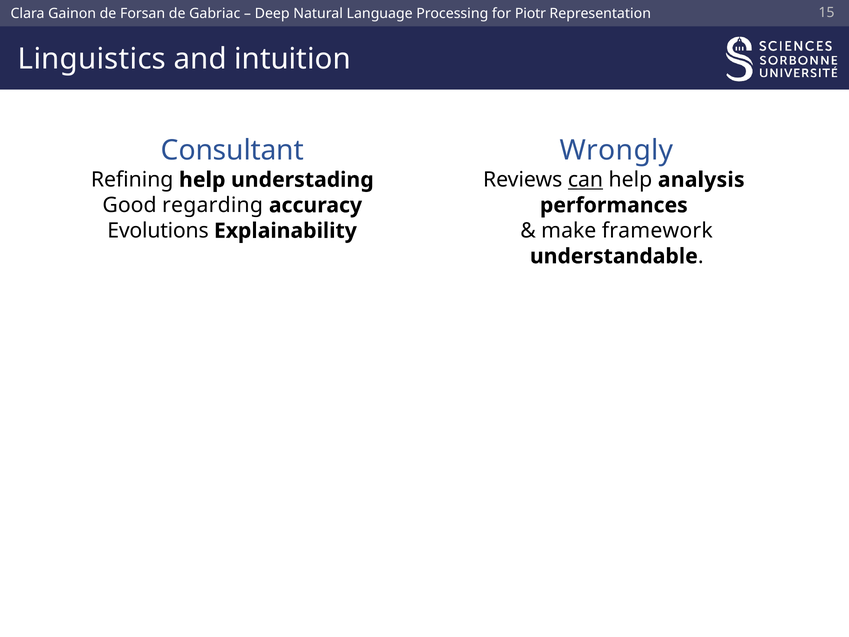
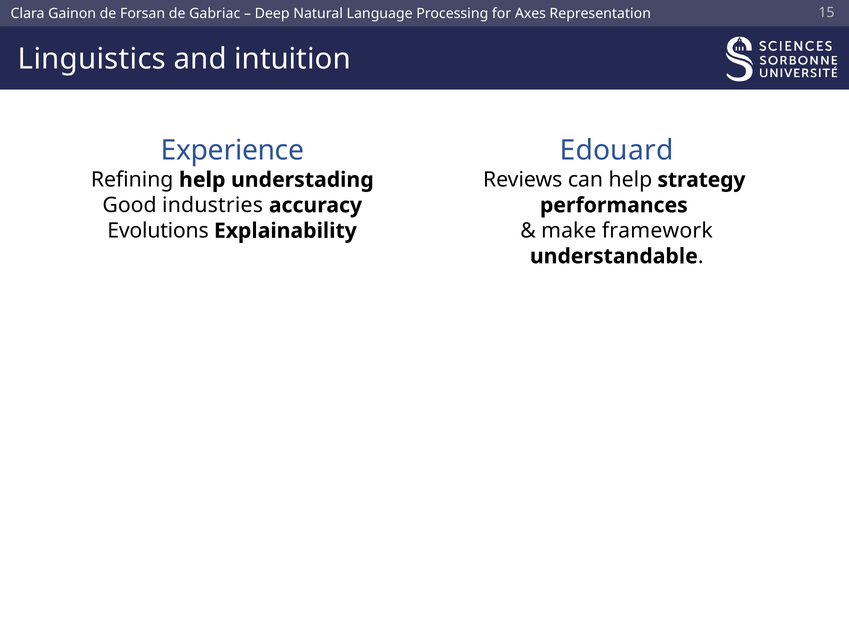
Piotr: Piotr -> Axes (530, 14)
Consultant: Consultant -> Experience (232, 151)
Wrongly: Wrongly -> Edouard (617, 151)
can underline: present -> none (585, 180)
analysis: analysis -> strategy (701, 180)
regarding: regarding -> industries (213, 205)
